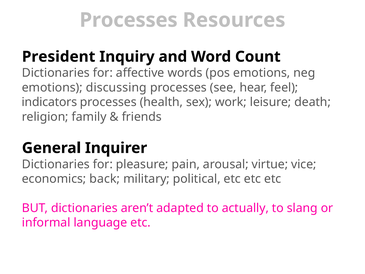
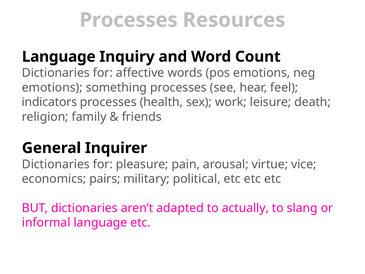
President: President -> Language (59, 57)
discussing: discussing -> something (116, 87)
back: back -> pairs (105, 179)
